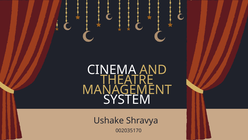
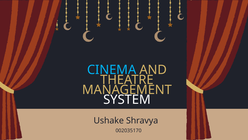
CINEMA colour: white -> light blue (112, 70)
